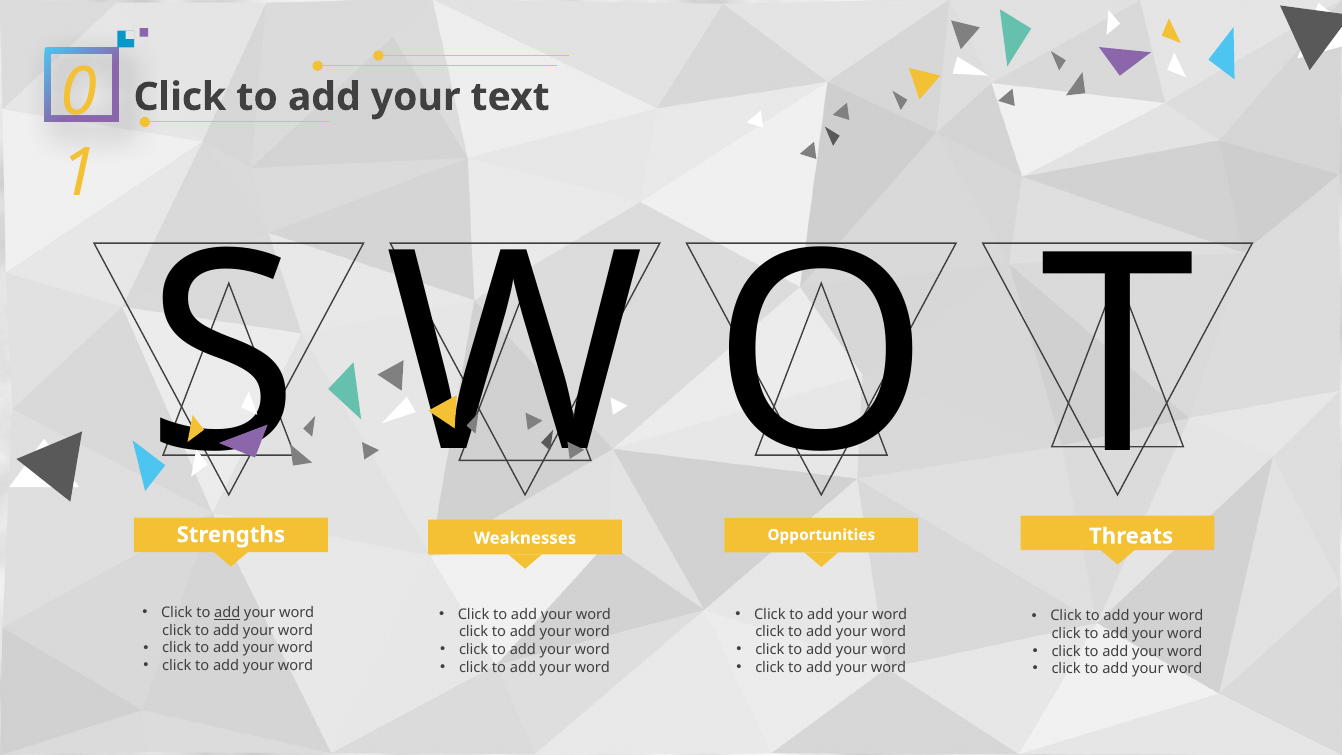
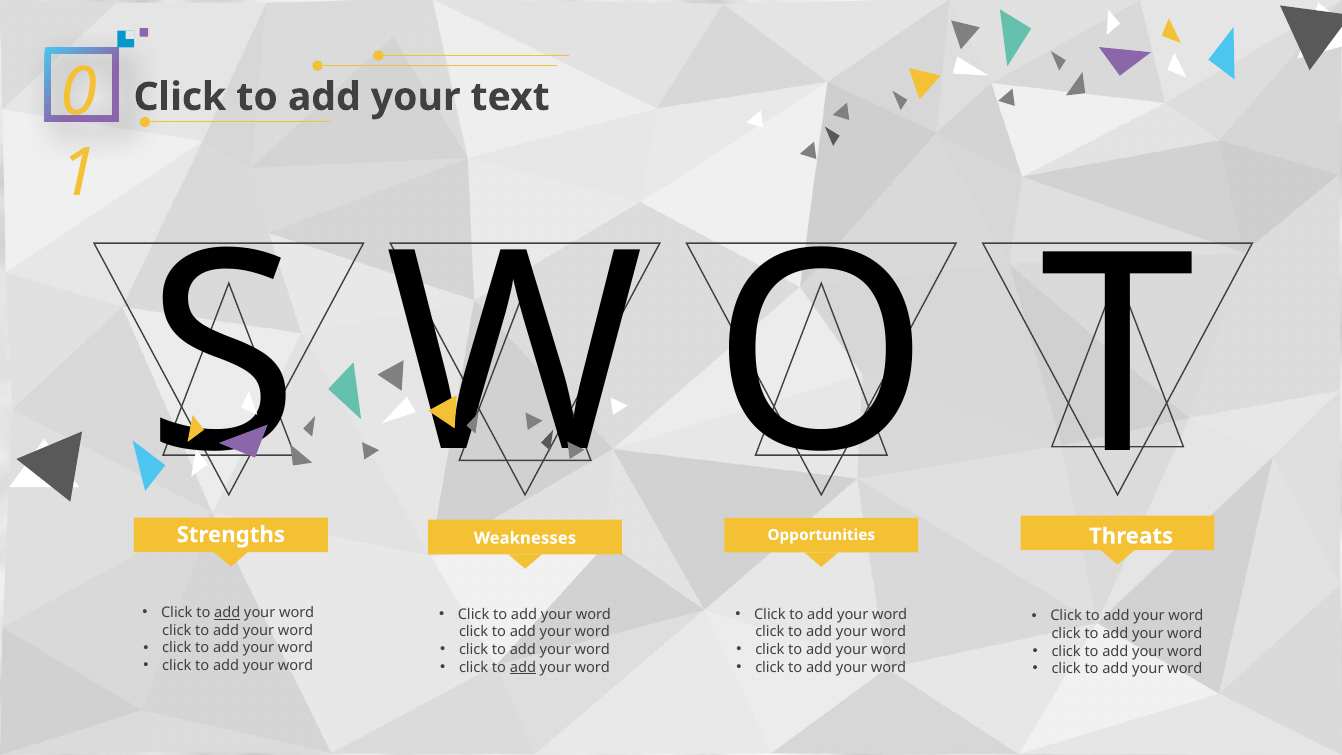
add underline: none -> present (523, 667)
